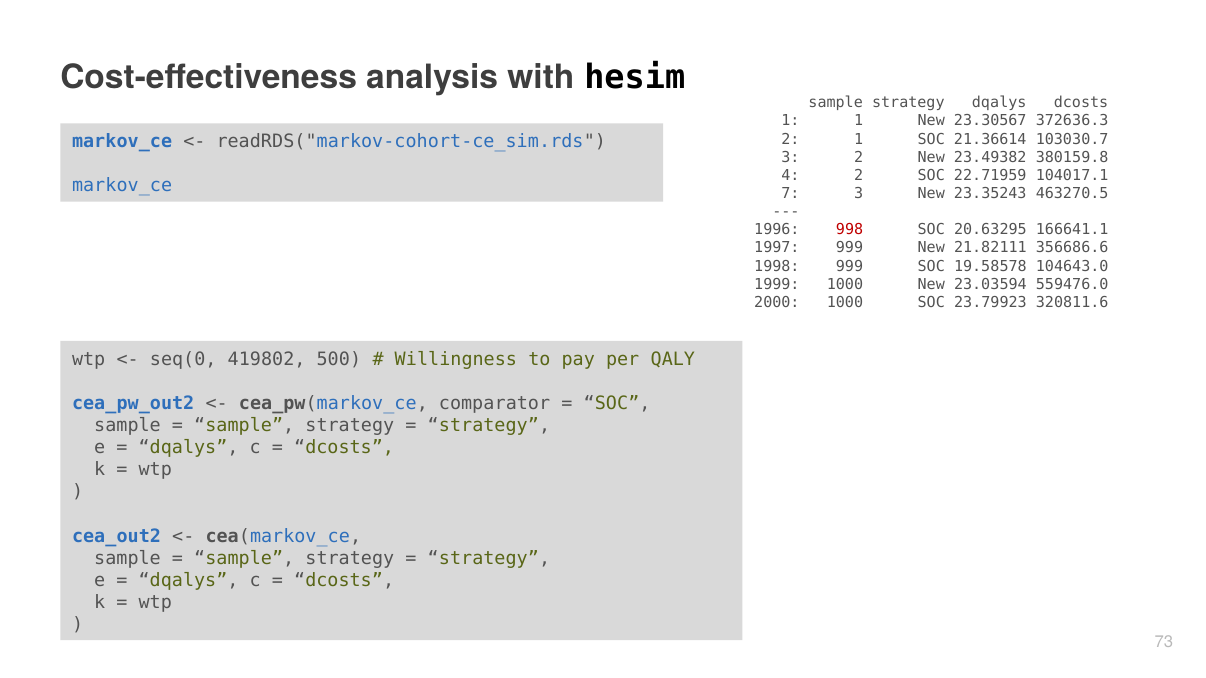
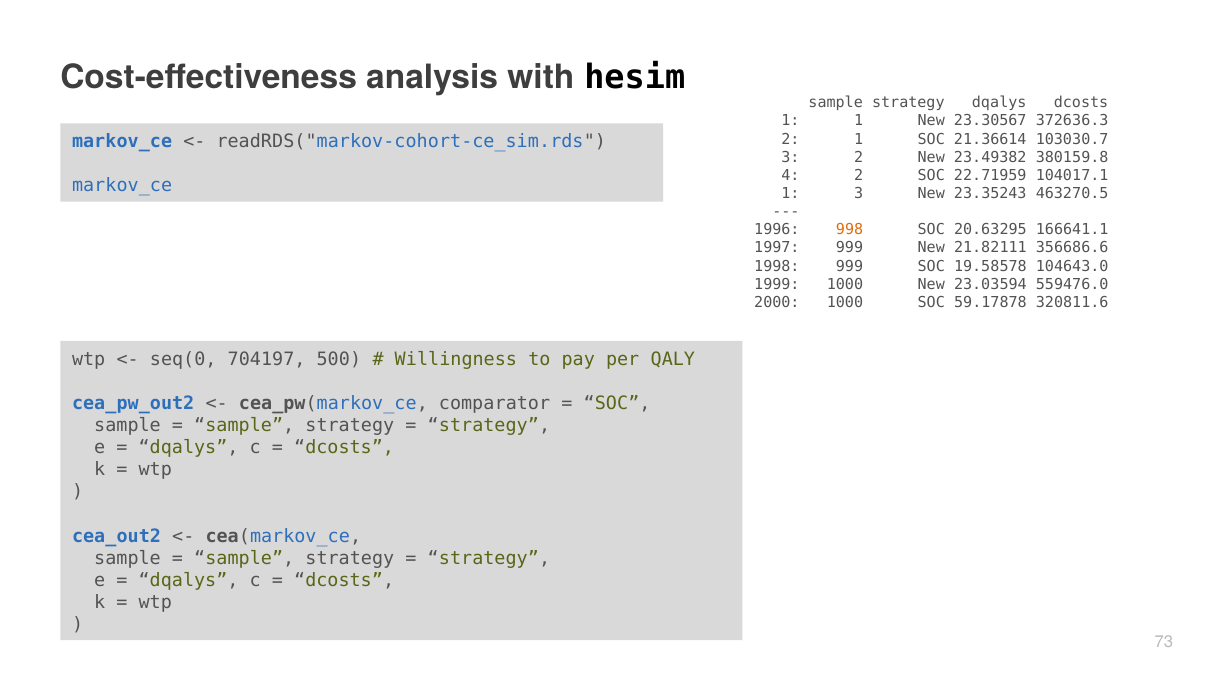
7: 7 -> 1 (790, 194)
998 colour: red -> orange (850, 230)
23.79923: 23.79923 -> 59.17878 (990, 302)
419802: 419802 -> 704197 (267, 359)
